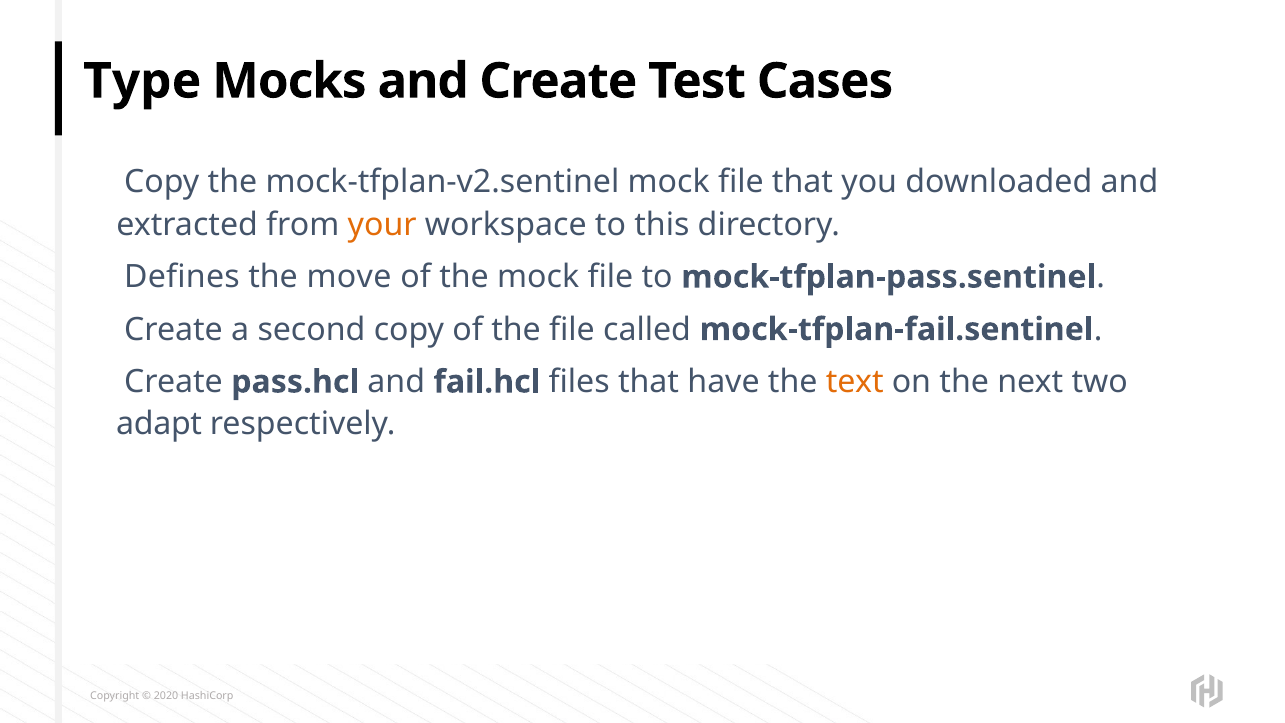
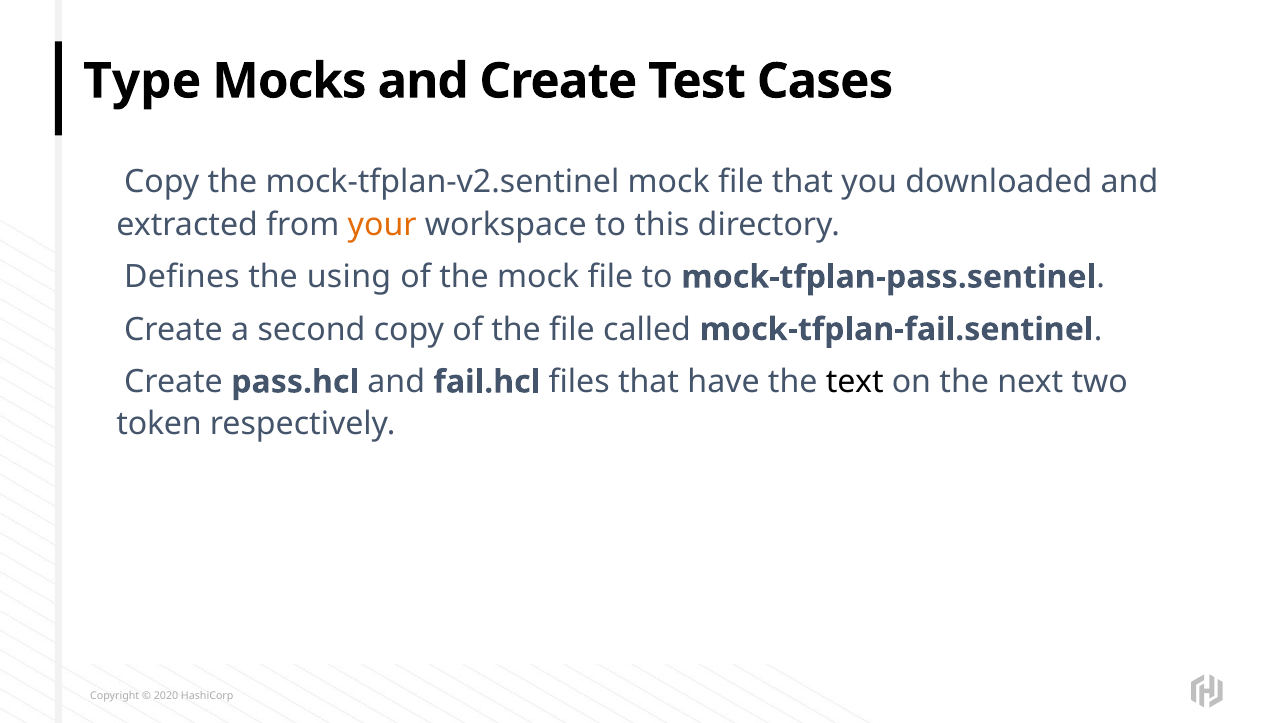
move: move -> using (349, 277)
text colour: orange -> black (855, 382)
adapt: adapt -> token (159, 424)
